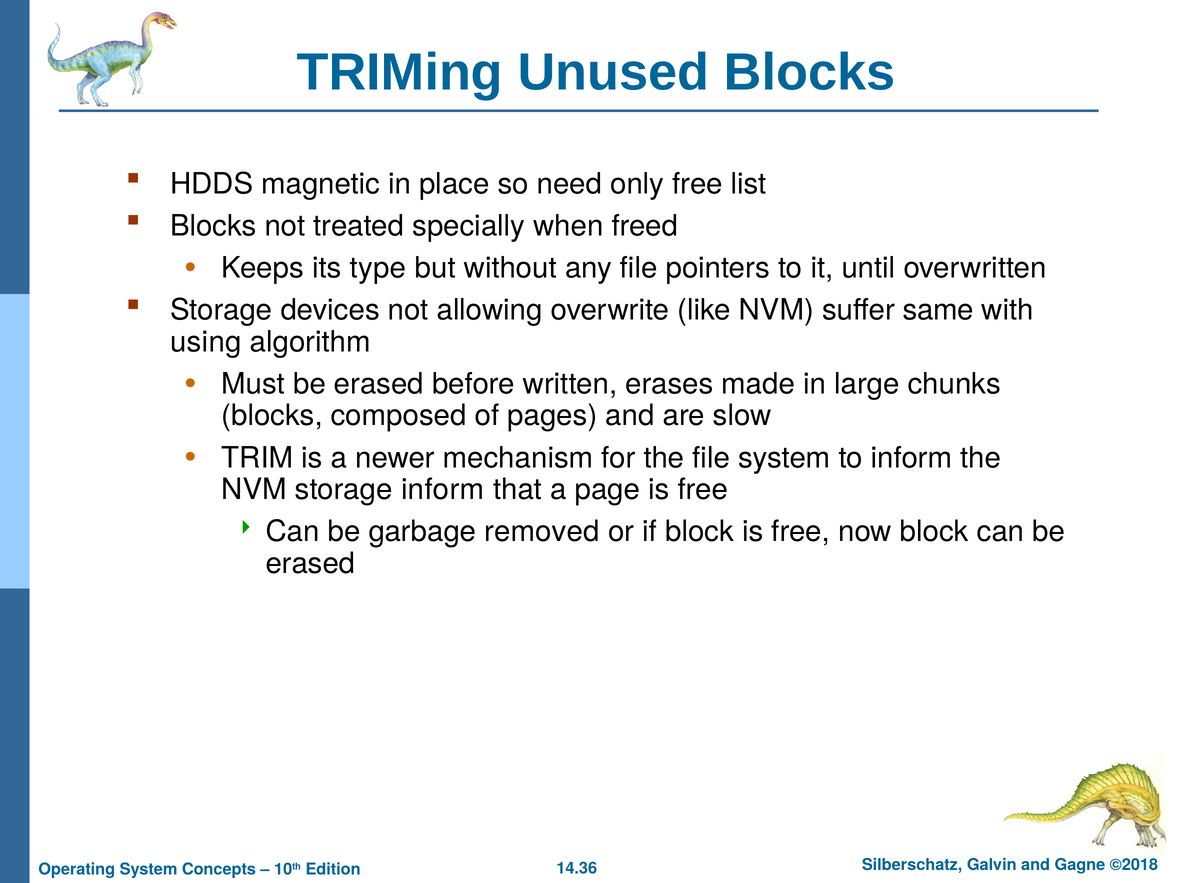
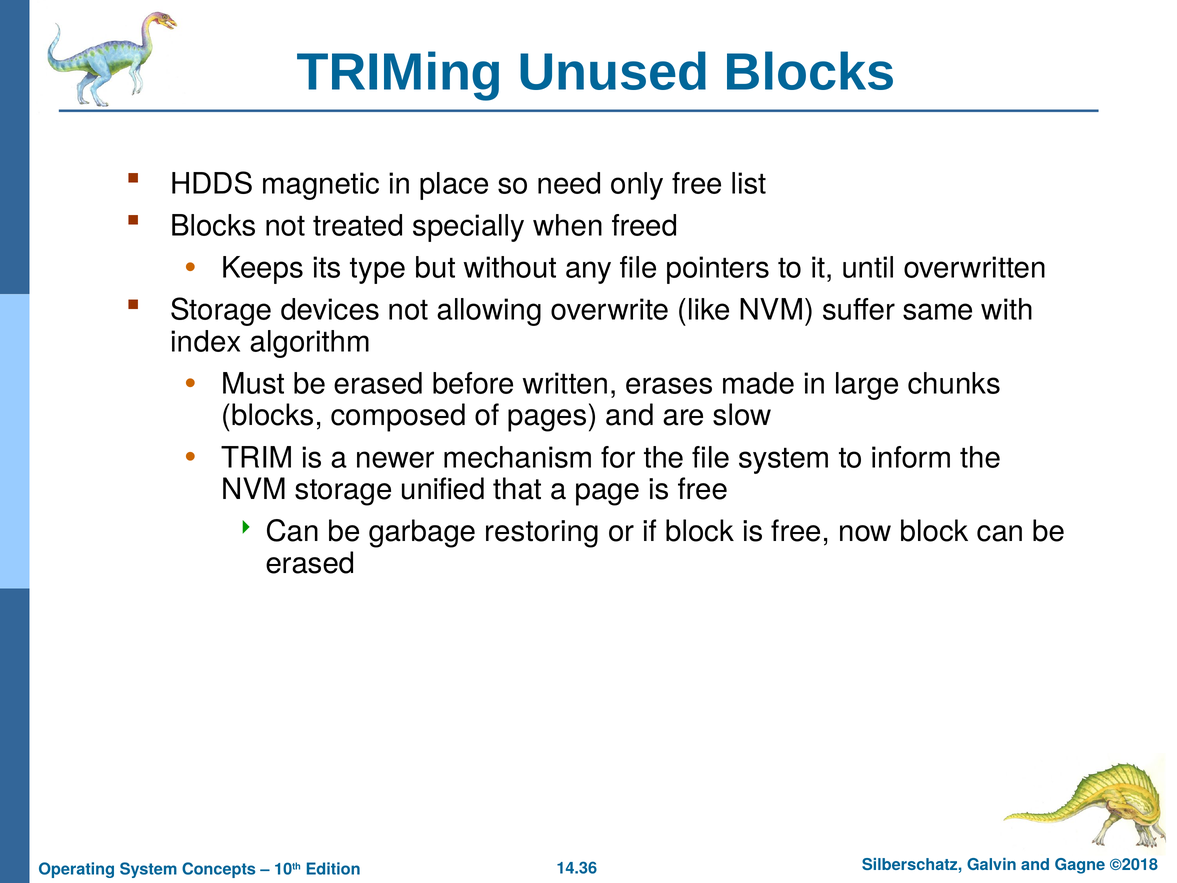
using: using -> index (206, 342)
storage inform: inform -> unified (443, 489)
removed: removed -> restoring (542, 532)
